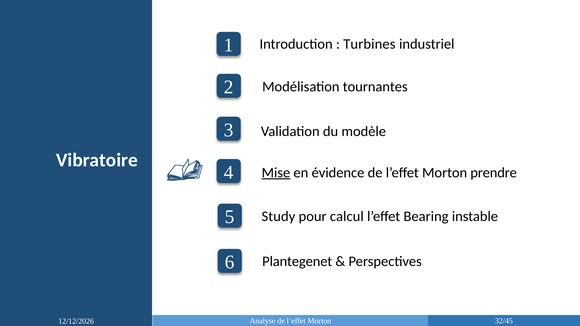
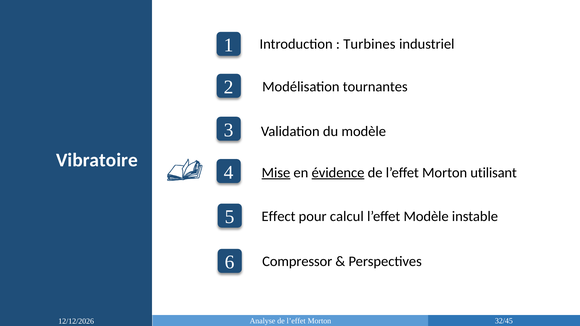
évidence underline: none -> present (338, 173)
prendre: prendre -> utilisant (494, 173)
Study: Study -> Effect (278, 217)
l’effet Bearing: Bearing -> Modèle (426, 217)
Plantegenet: Plantegenet -> Compressor (297, 262)
